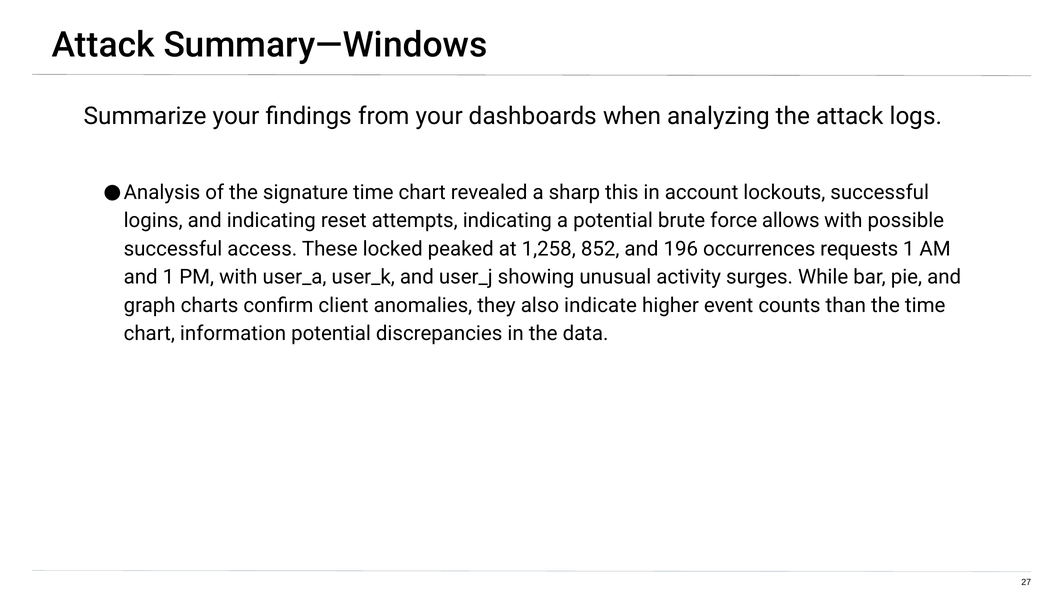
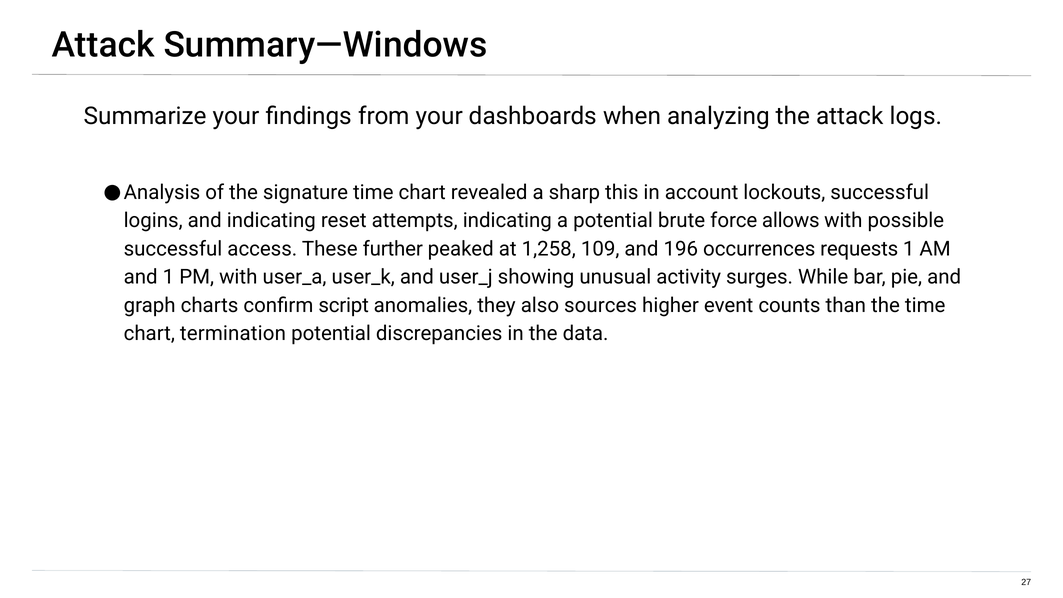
locked: locked -> further (393, 249)
852: 852 -> 109 (600, 249)
client: client -> script (344, 306)
indicate: indicate -> sources (601, 306)
information: information -> termination (233, 334)
